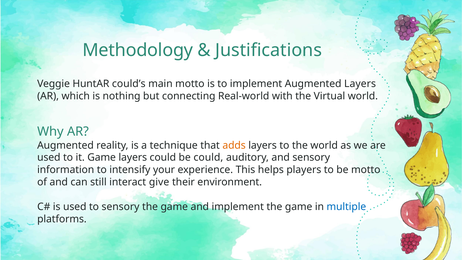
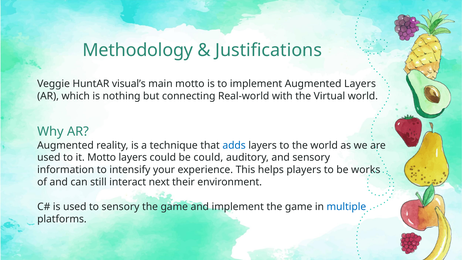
could’s: could’s -> visual’s (129, 84)
adds colour: orange -> blue (234, 145)
it Game: Game -> Motto (102, 158)
be motto: motto -> works (366, 170)
give: give -> next (159, 182)
